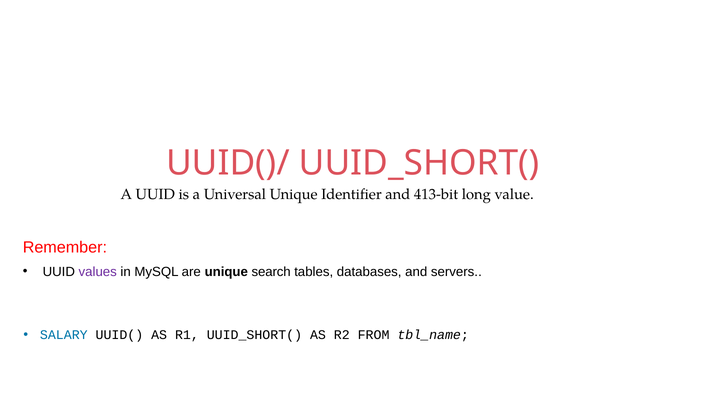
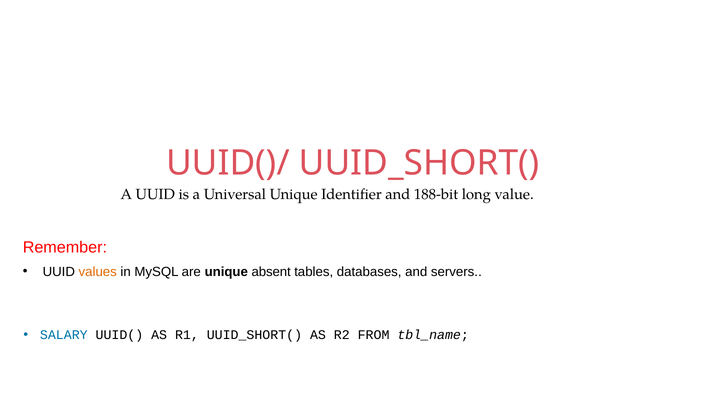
413-bit: 413-bit -> 188-bit (436, 195)
values colour: purple -> orange (98, 272)
search: search -> absent (271, 272)
